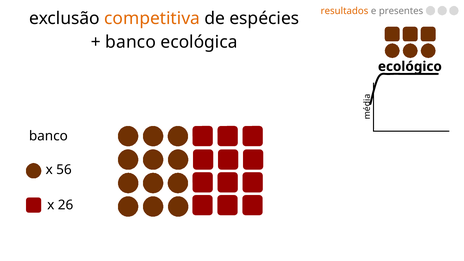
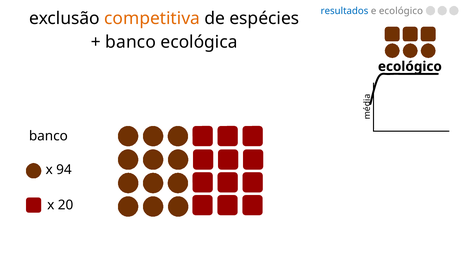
resultados colour: orange -> blue (345, 11)
e presentes: presentes -> ecológico (401, 11)
56: 56 -> 94 (64, 170)
26: 26 -> 20 (66, 205)
